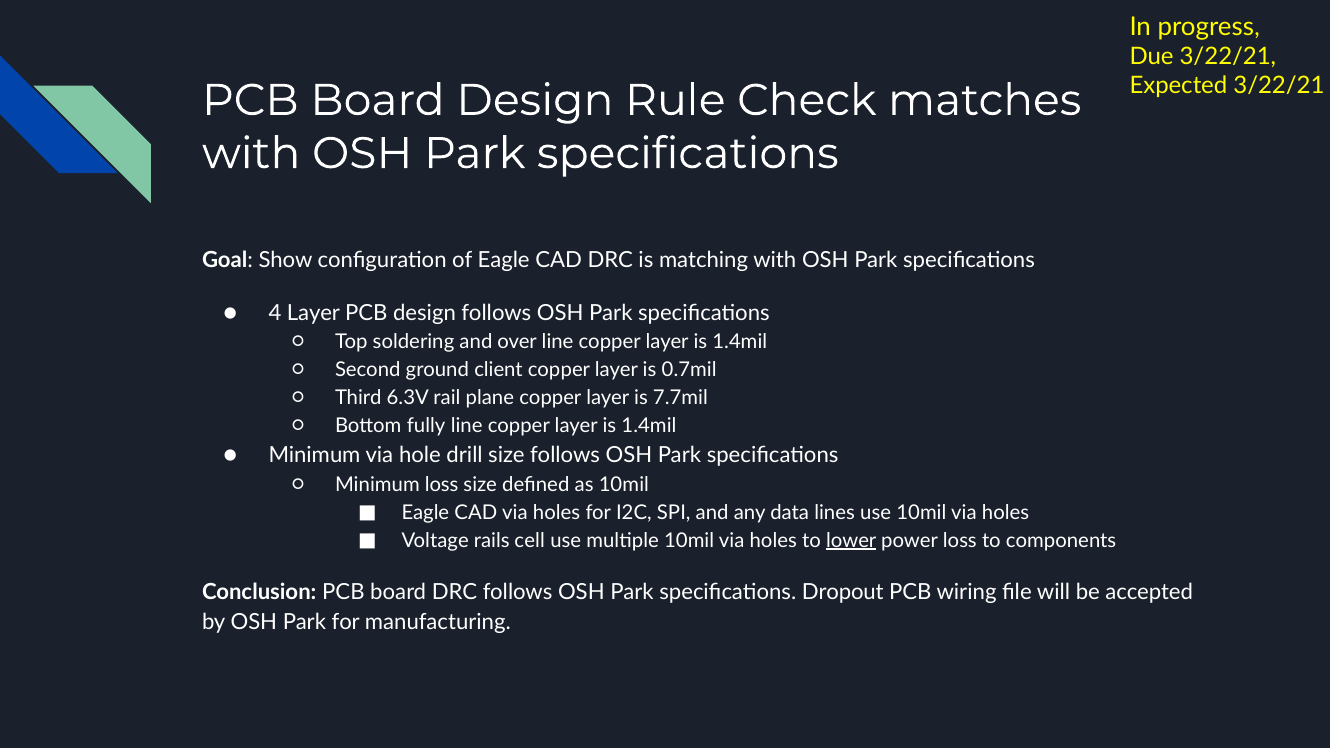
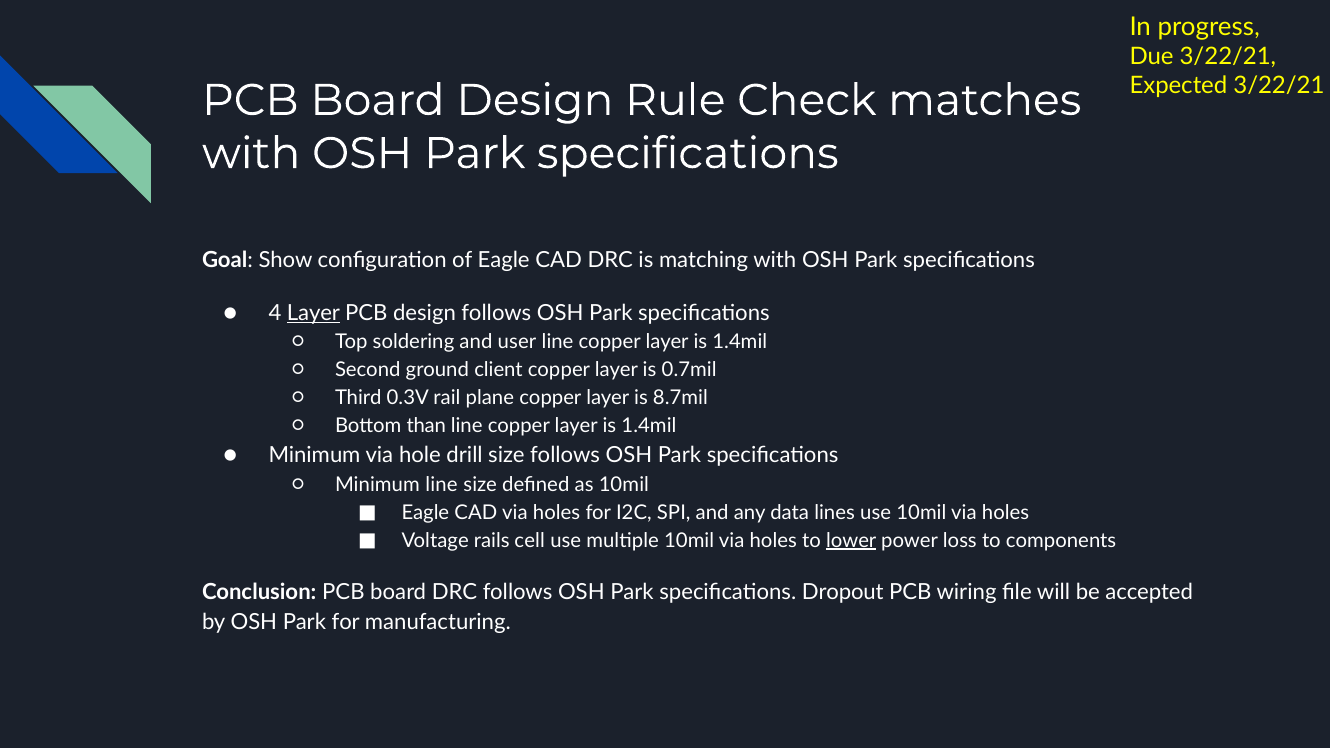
Layer underline: none -> present (313, 313)
over: over -> user (517, 342)
6.3V: 6.3V -> 0.3V (408, 398)
7.7mil: 7.7mil -> 8.7mil (680, 398)
fully: fully -> than (426, 426)
Minimum loss: loss -> line (442, 484)
